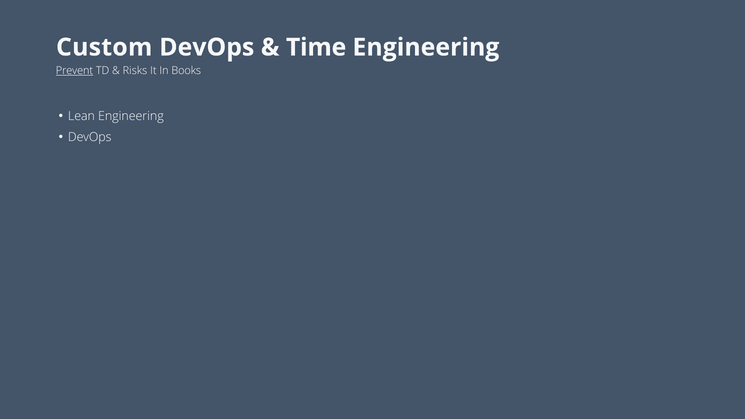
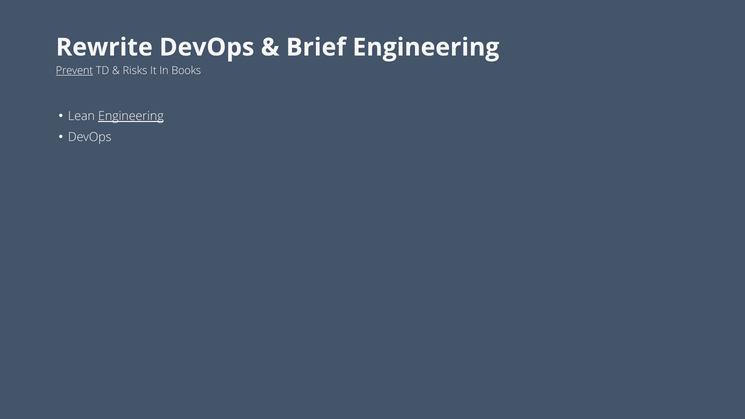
Custom: Custom -> Rewrite (104, 47)
Time: Time -> Brief (316, 47)
Engineering underline: none -> present (131, 116)
